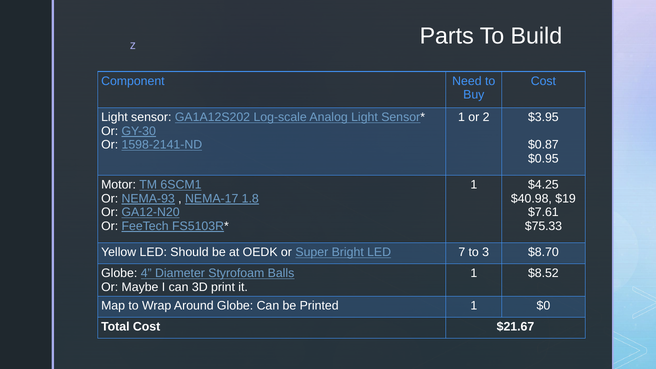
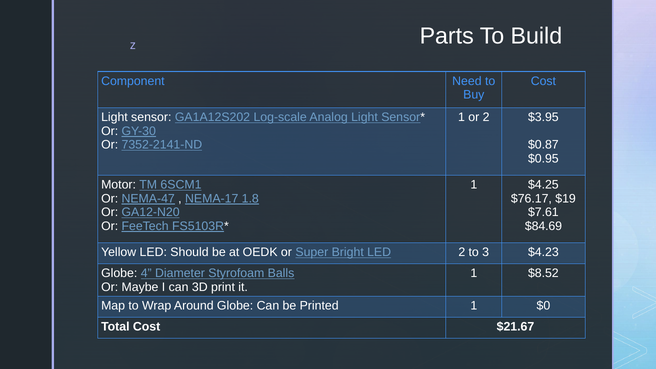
1598-2141-ND: 1598-2141-ND -> 7352-2141-ND (162, 145)
NEMA-93: NEMA-93 -> NEMA-47 (148, 199)
$40.98: $40.98 -> $76.17 (531, 199)
$75.33: $75.33 -> $84.69 (543, 226)
LED 7: 7 -> 2 (462, 252)
$8.70: $8.70 -> $4.23 (543, 252)
